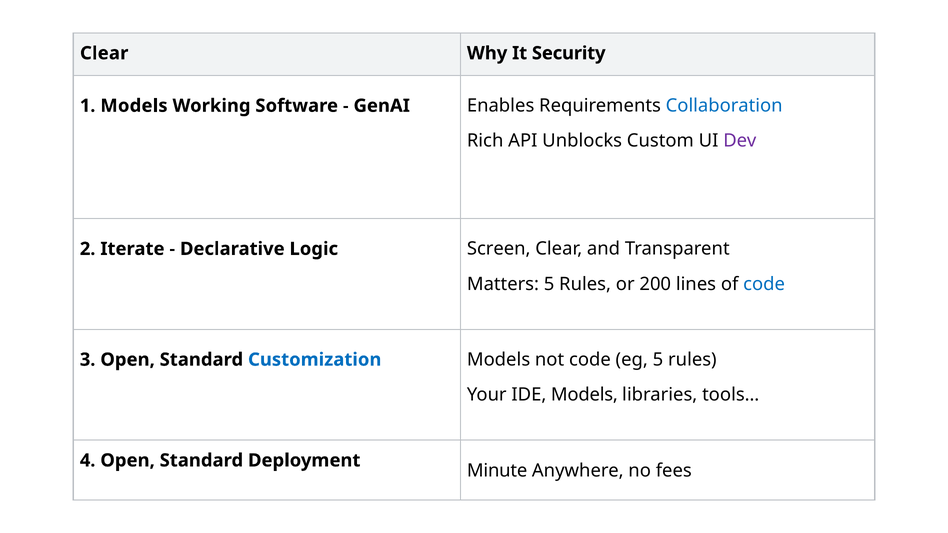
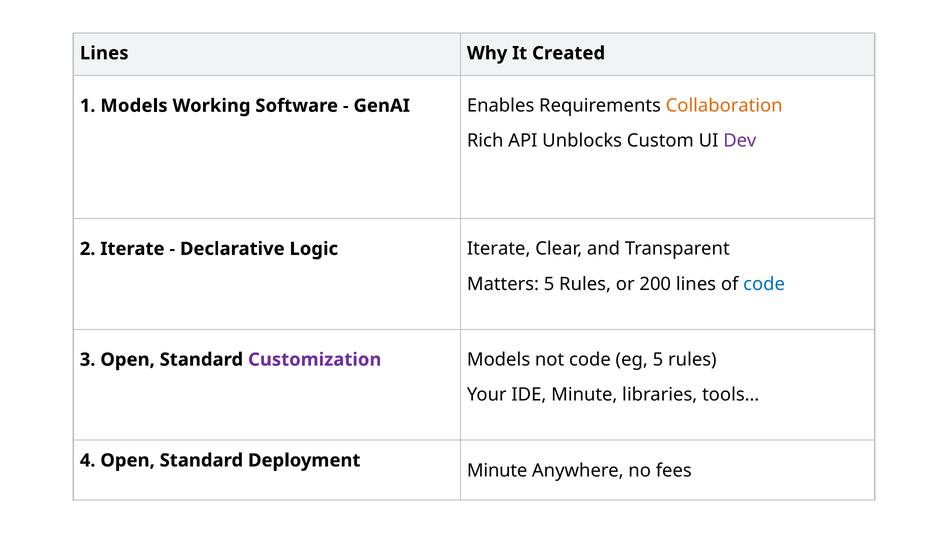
Clear: Clear -> Lines (104, 53)
Security: Security -> Created (569, 53)
Collaboration colour: blue -> orange (724, 106)
Logic Screen: Screen -> Iterate (499, 249)
Customization colour: blue -> purple (315, 360)
IDE Models: Models -> Minute (584, 395)
